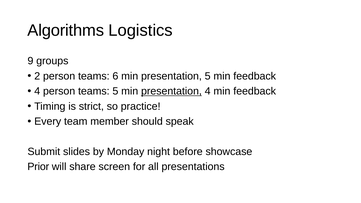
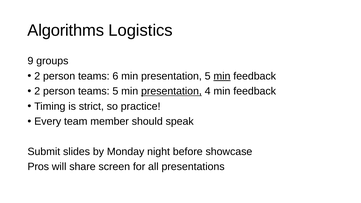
min underline: none -> present (222, 76)
4: 4 -> 2 (37, 91)
Prior: Prior -> Pros (38, 167)
